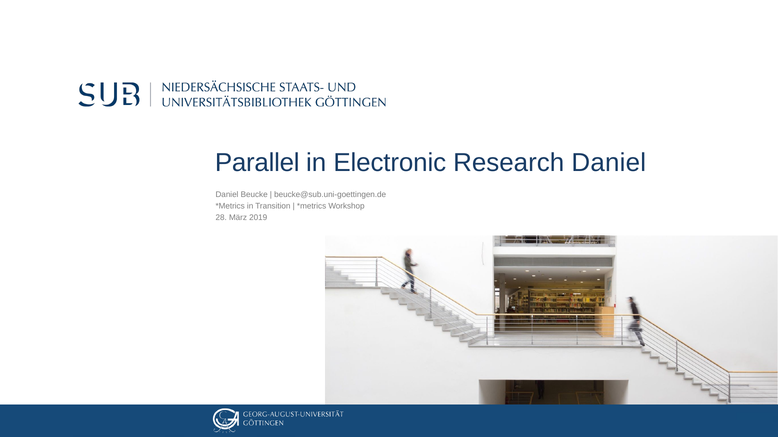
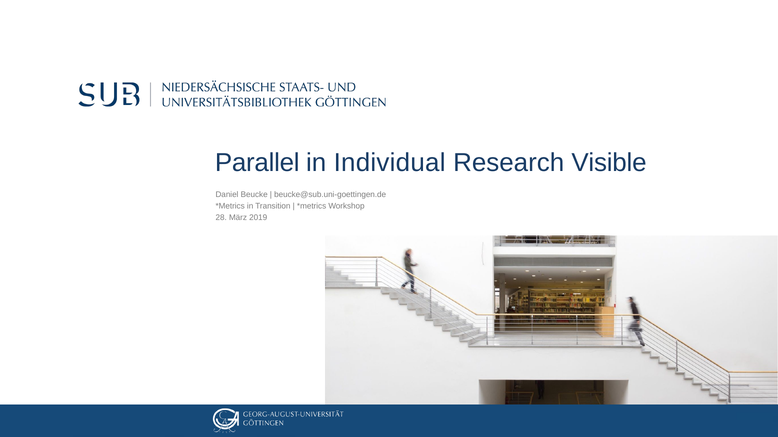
Electronic: Electronic -> Individual (390, 163)
Research Daniel: Daniel -> Visible (609, 163)
